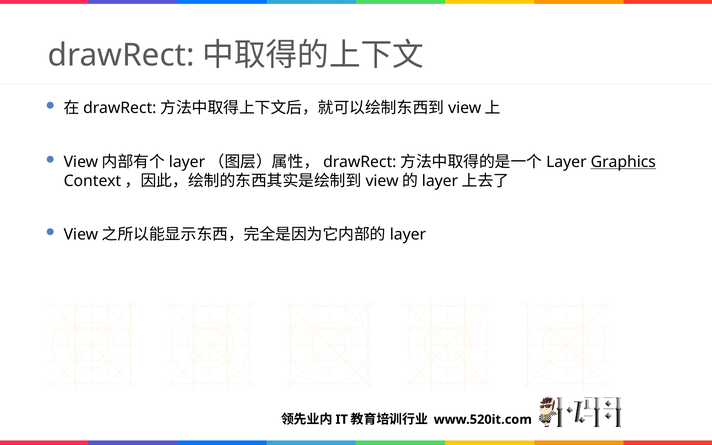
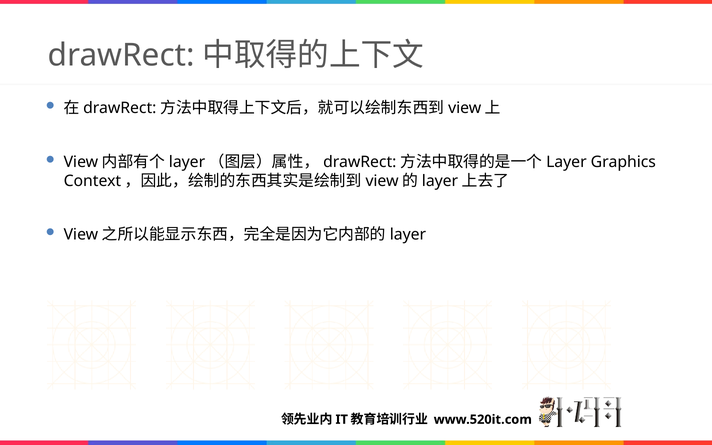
Graphics underline: present -> none (623, 162)
